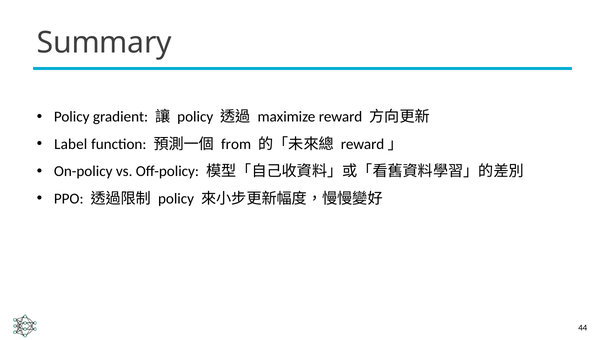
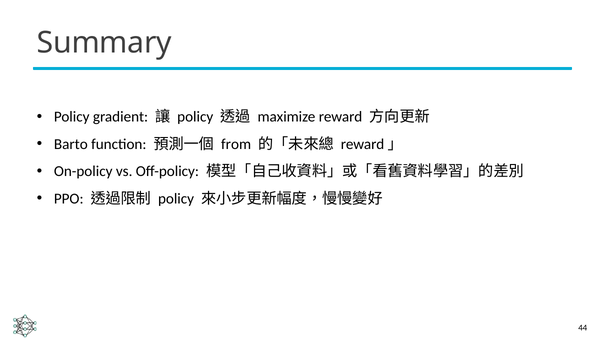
Label: Label -> Barto (71, 144)
